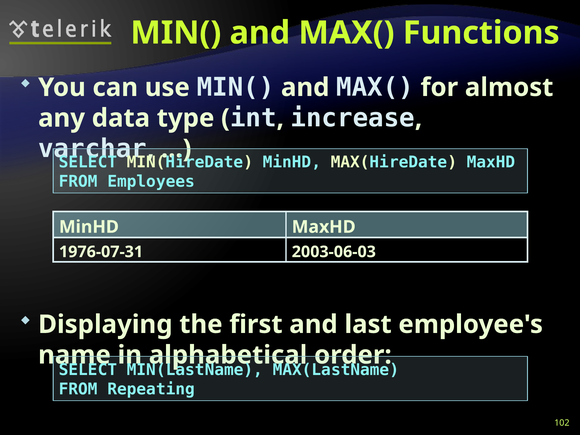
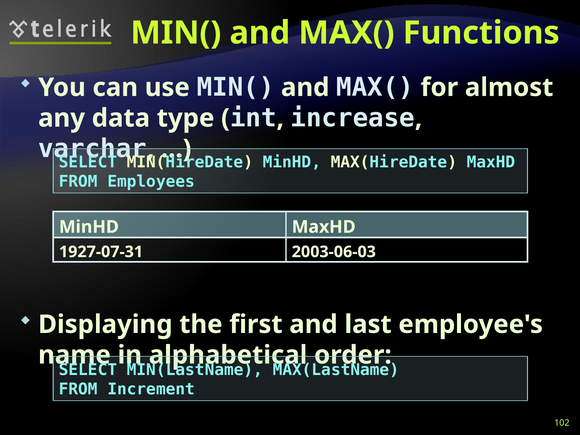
1976-07-31: 1976-07-31 -> 1927-07-31 (101, 252)
Repeating: Repeating -> Increment (151, 389)
